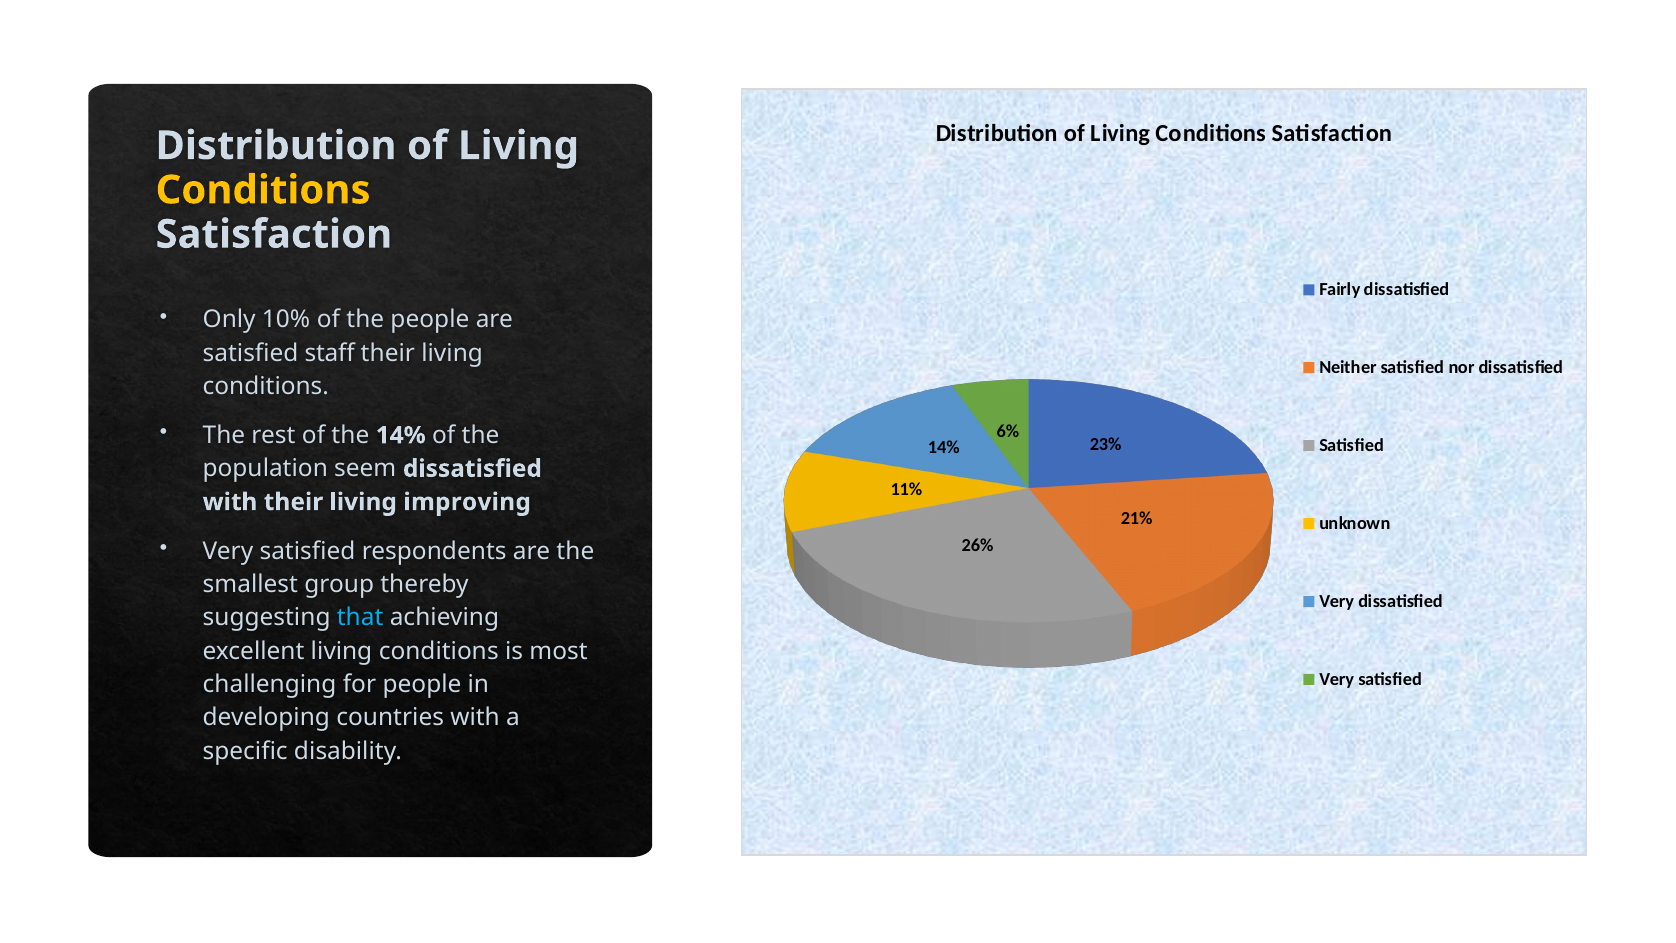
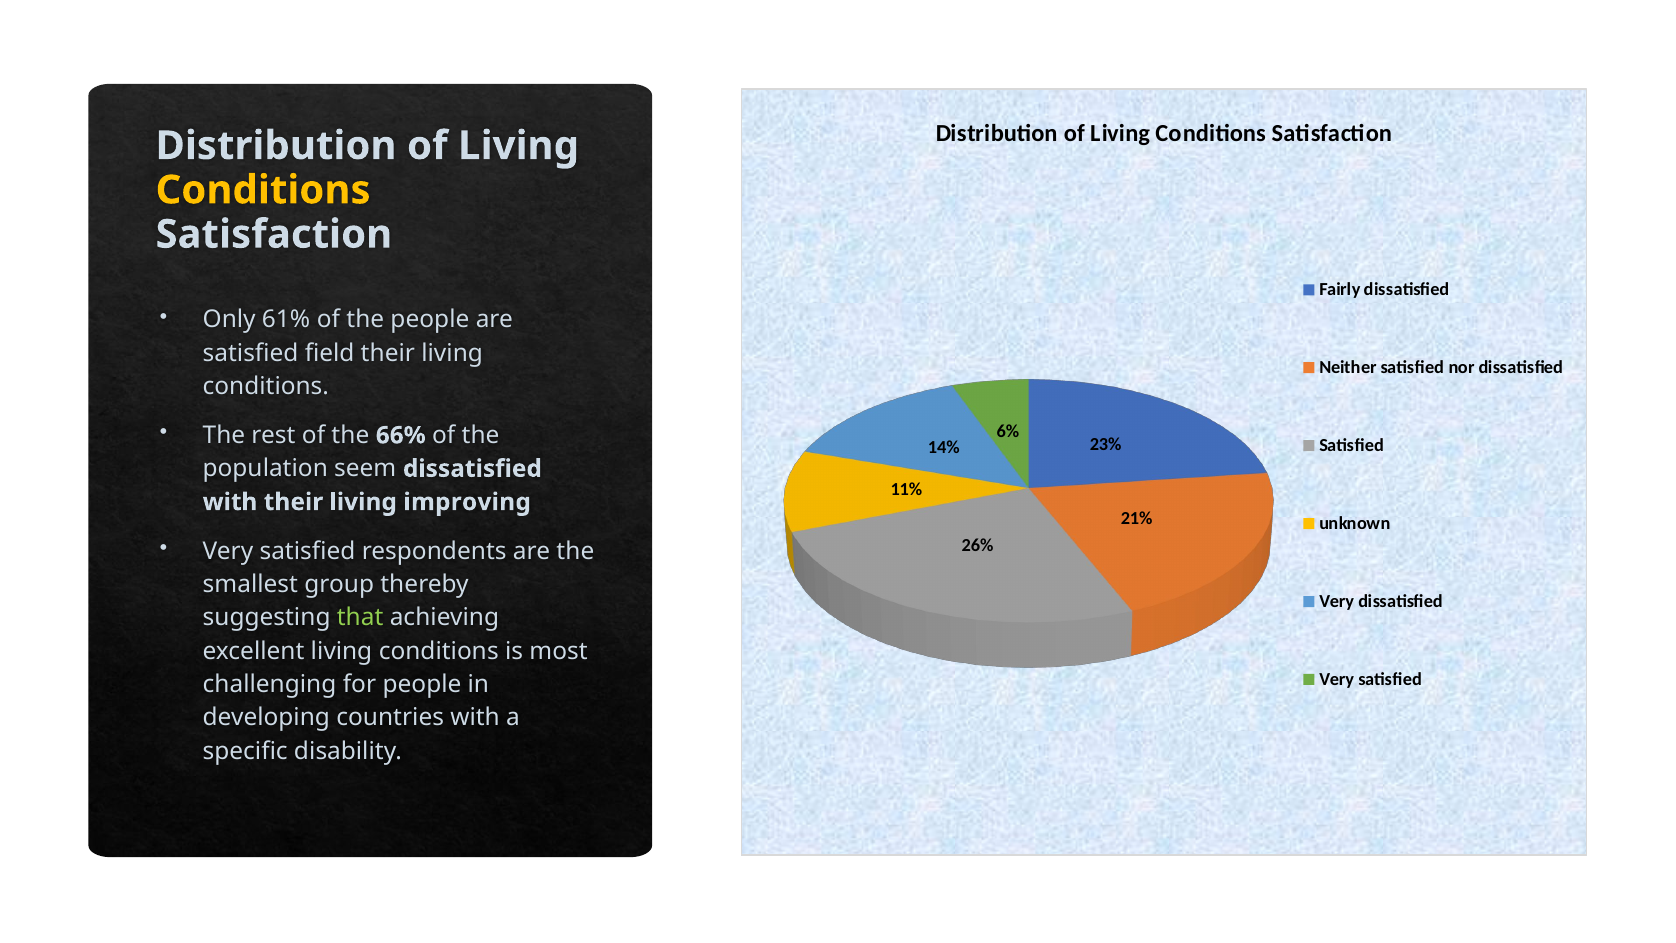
10%: 10% -> 61% (286, 320)
staff: staff -> field (330, 353)
the 14%: 14% -> 66% (401, 435)
that colour: light blue -> light green (360, 618)
